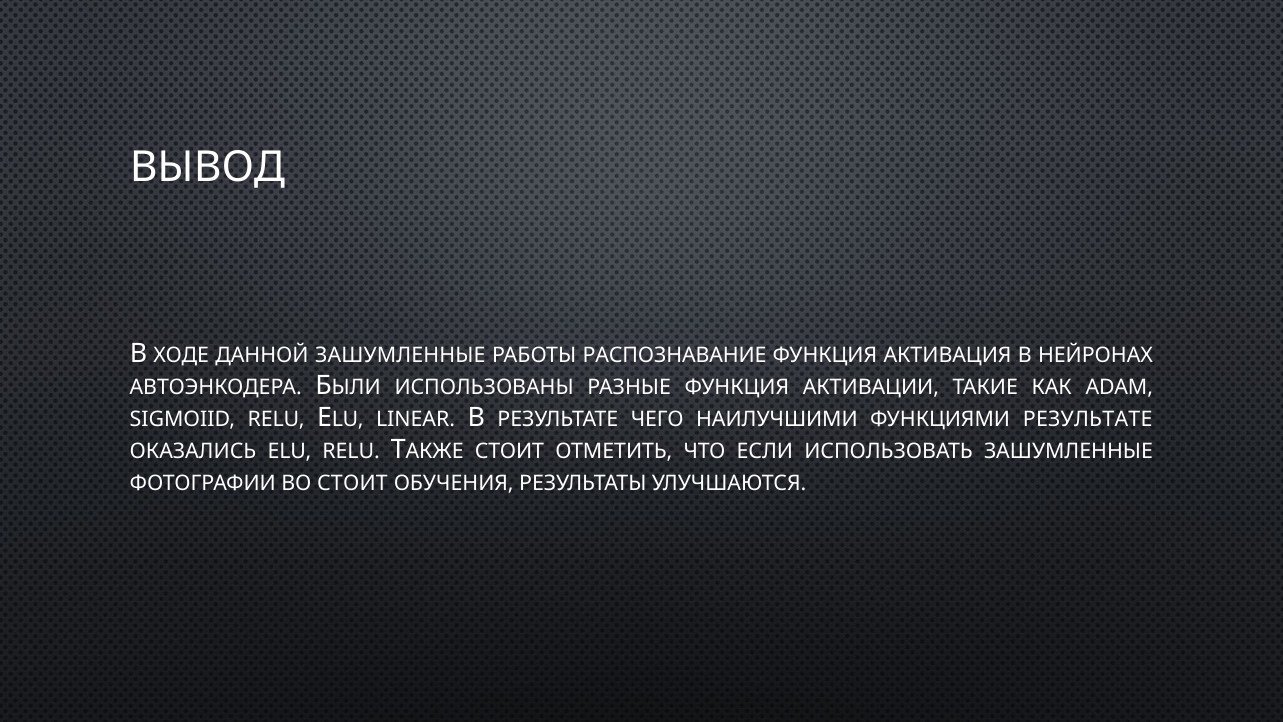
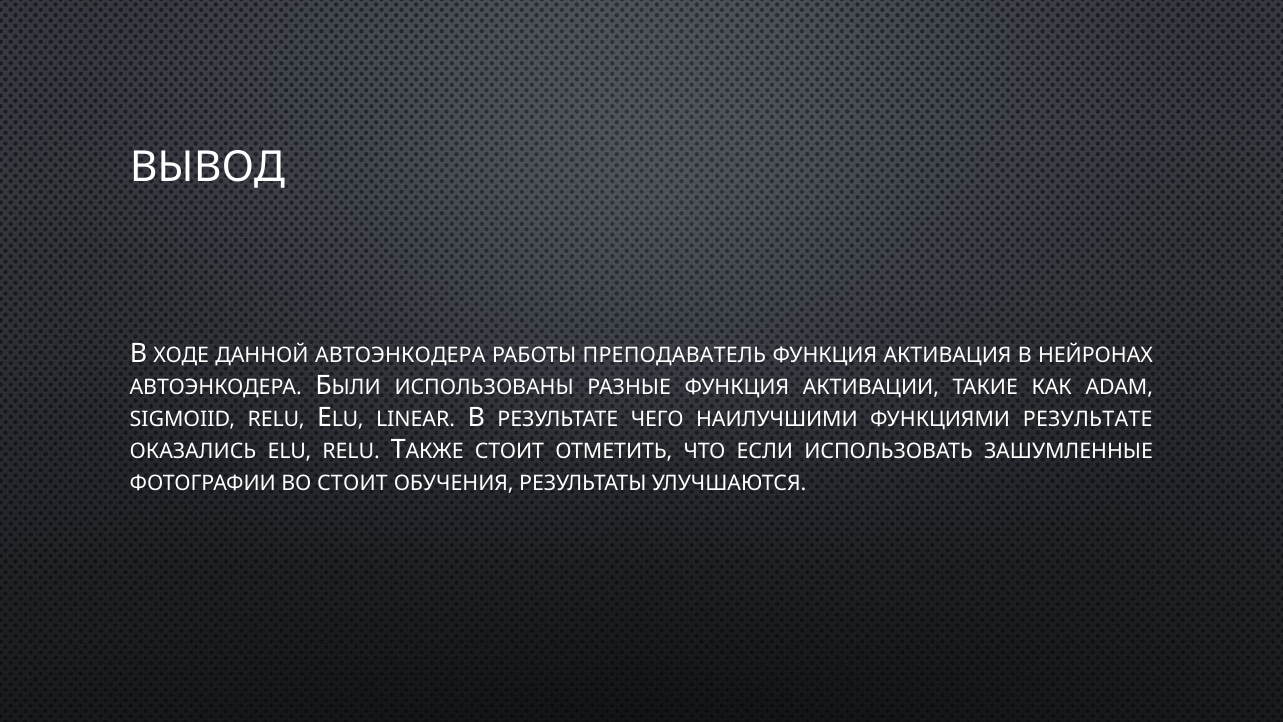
ДАННОЙ ЗАШУМЛЕННЫЕ: ЗАШУМЛЕННЫЕ -> АВТОЭНКОДЕРА (400, 355)
РАСПОЗНАВАНИЕ: РАСПОЗНАВАНИЕ -> ПРЕПОДАВАТЕЛЬ (674, 355)
